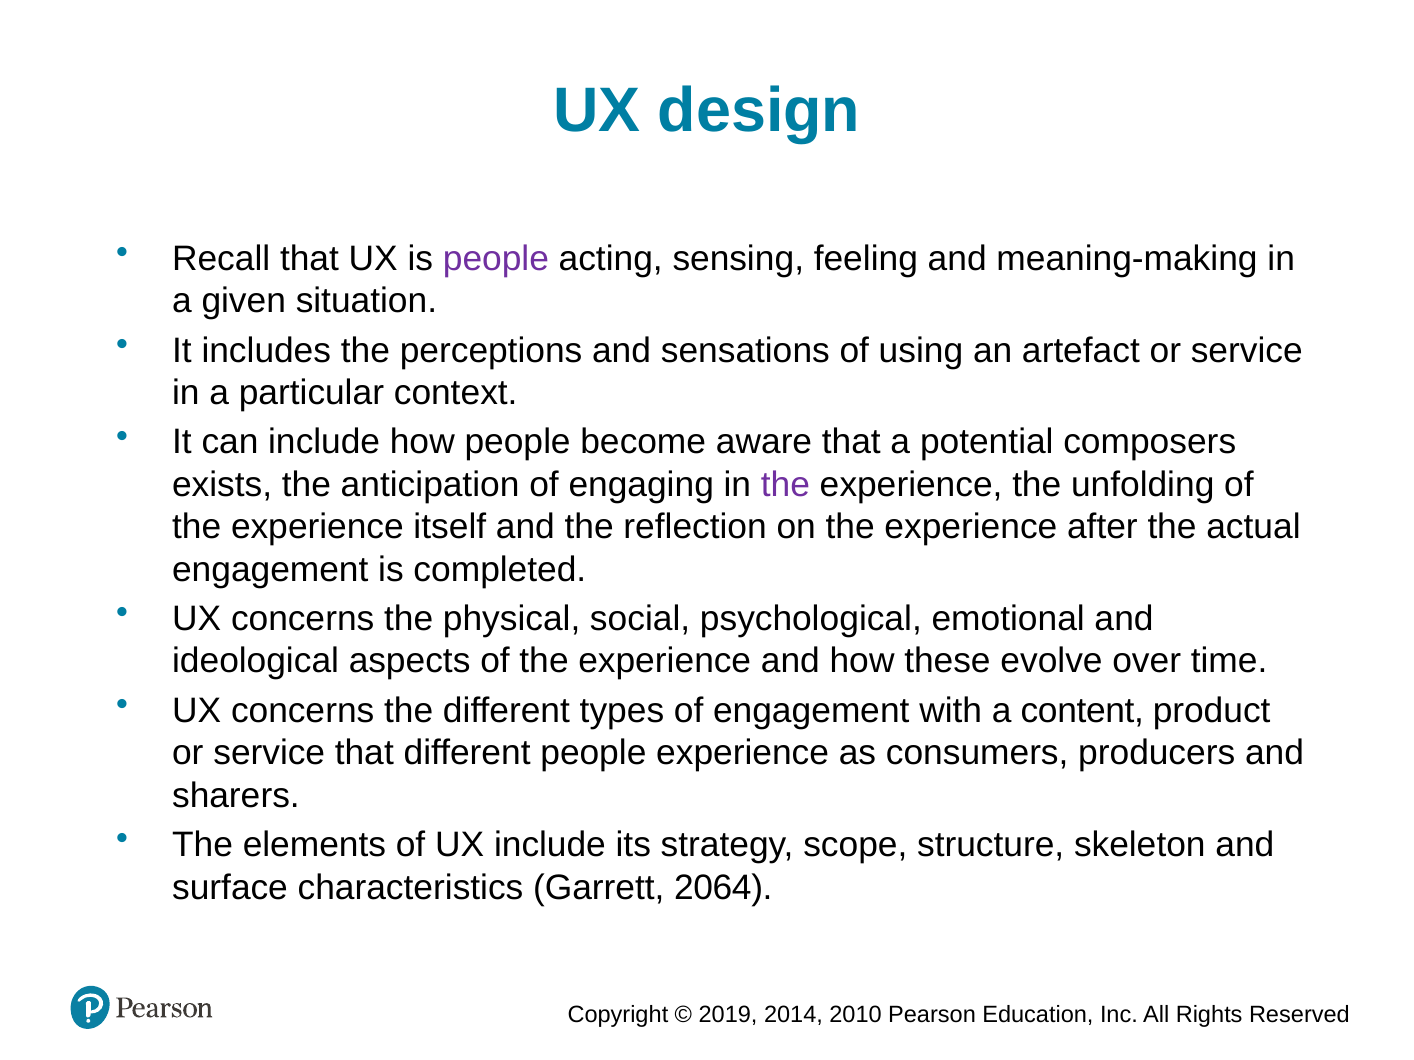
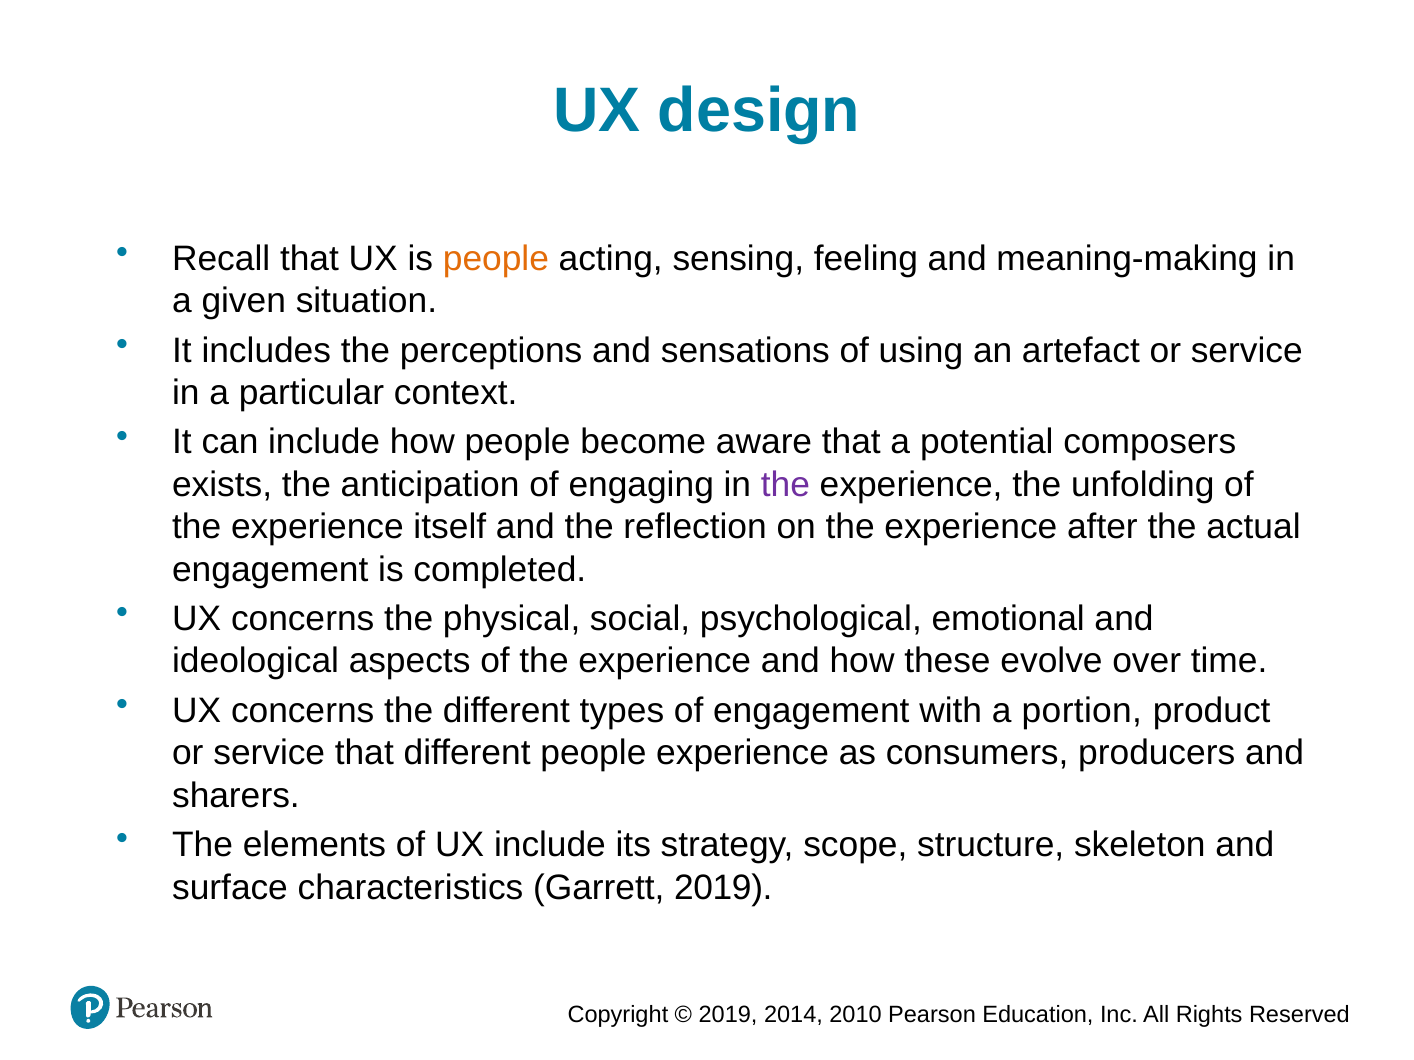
people colour: purple -> orange (496, 259)
content: content -> portion (1082, 711)
Garrett 2064: 2064 -> 2019 (723, 888)
